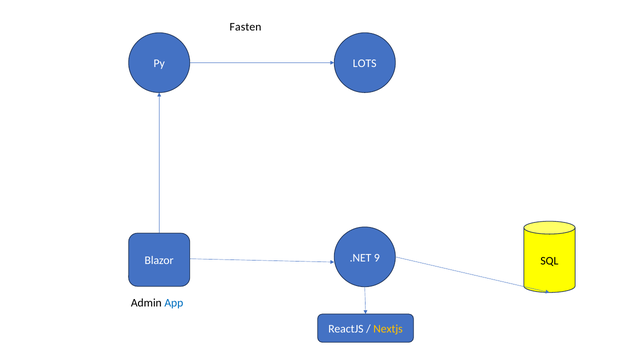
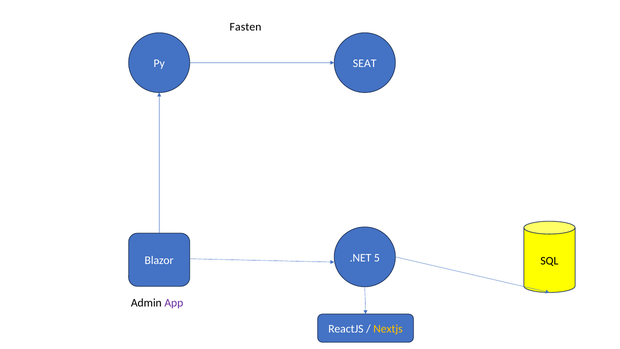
LOTS: LOTS -> SEAT (365, 63)
9: 9 -> 5 (377, 257)
App colour: blue -> purple (174, 303)
